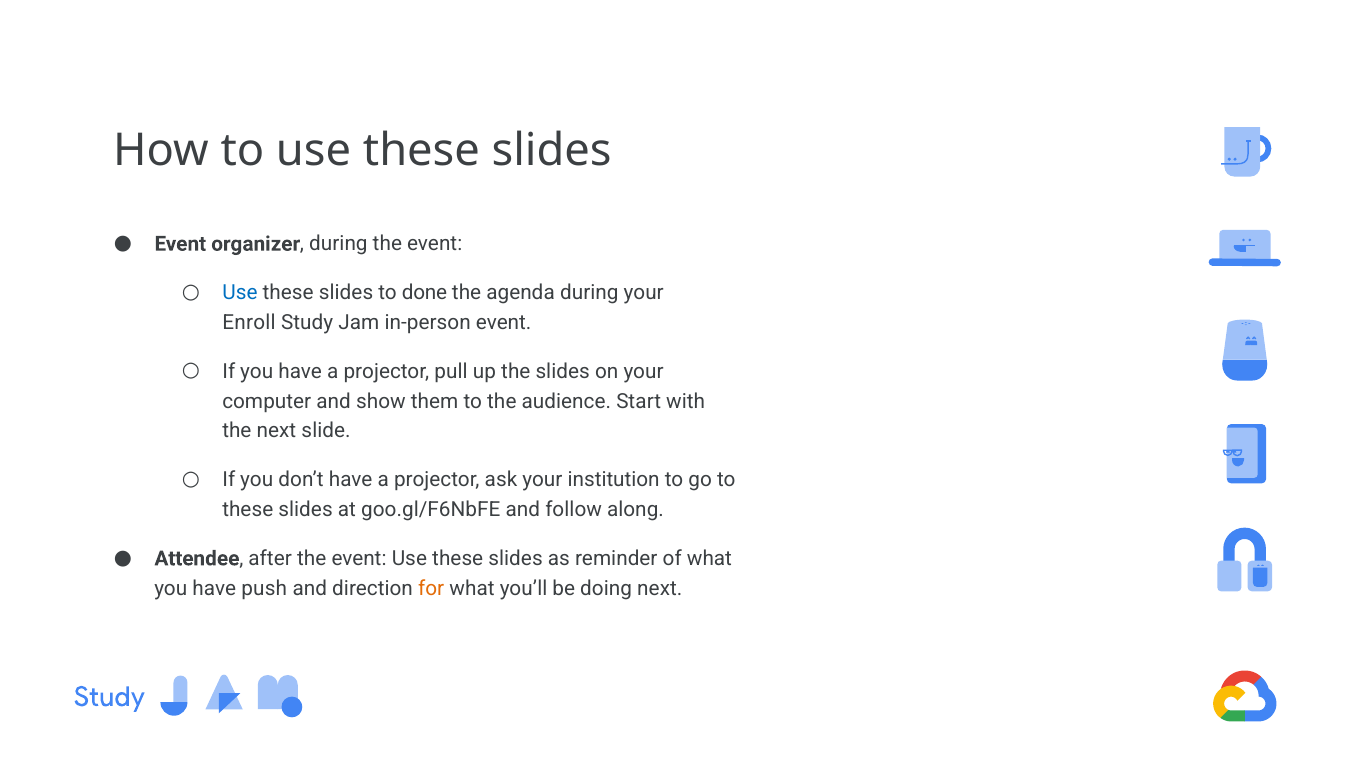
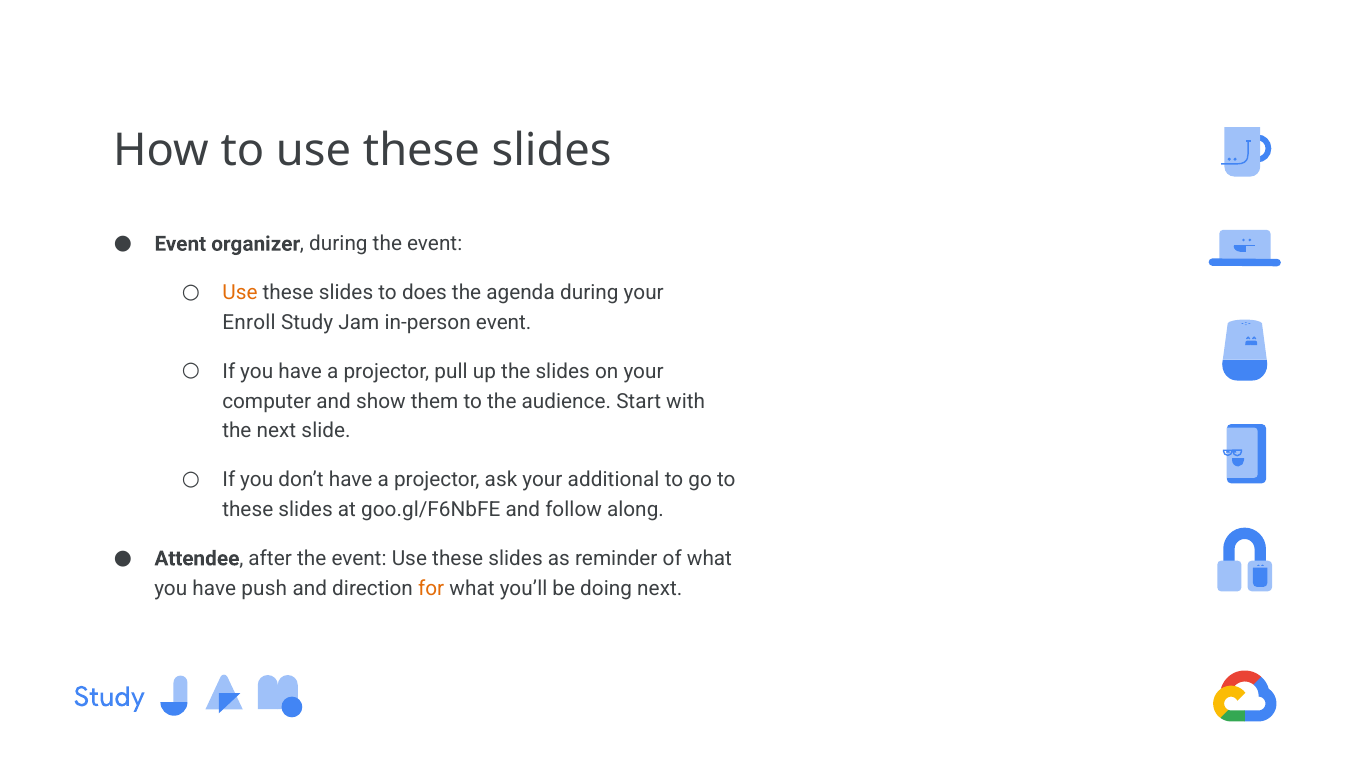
Use colour: blue -> orange (240, 293)
done: done -> does (424, 293)
institution: institution -> additional (614, 480)
